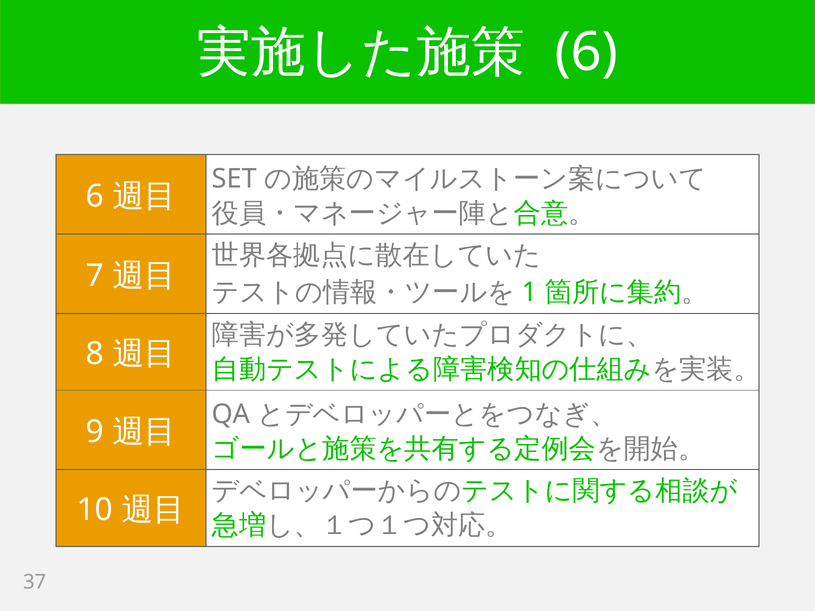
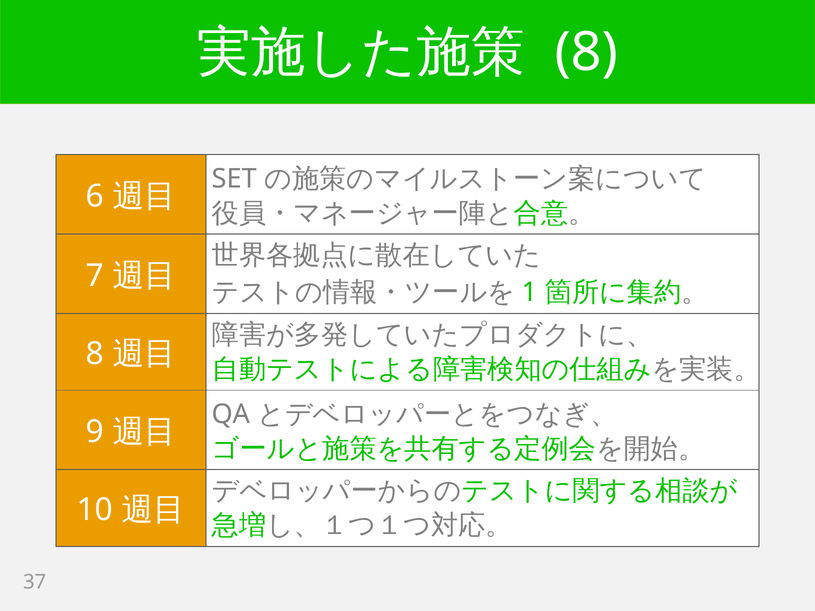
6: 6 -> 8 (586, 52)
